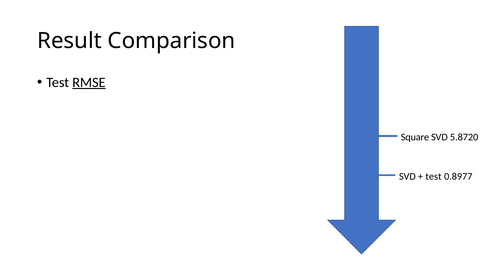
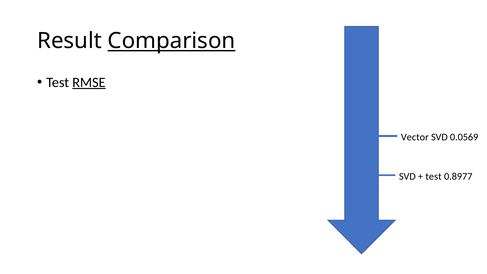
Comparison underline: none -> present (171, 41)
Square: Square -> Vector (415, 137)
5.8720: 5.8720 -> 0.0569 (464, 137)
